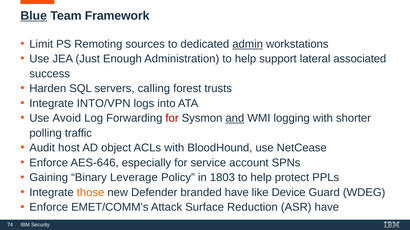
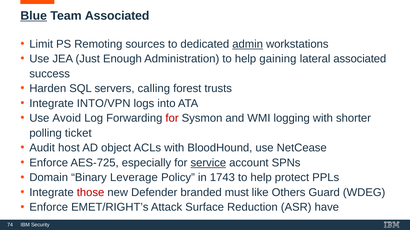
Team Framework: Framework -> Associated (117, 16)
support: support -> gaining (278, 59)
and underline: present -> none (235, 119)
traffic: traffic -> ticket (78, 133)
AES-646: AES-646 -> AES-725 (95, 163)
service underline: none -> present (208, 163)
Gaining: Gaining -> Domain (49, 178)
1803: 1803 -> 1743 (222, 178)
those colour: orange -> red (91, 193)
branded have: have -> must (237, 193)
Device: Device -> Others (289, 193)
EMET/COMM’s: EMET/COMM’s -> EMET/RIGHT’s (110, 208)
